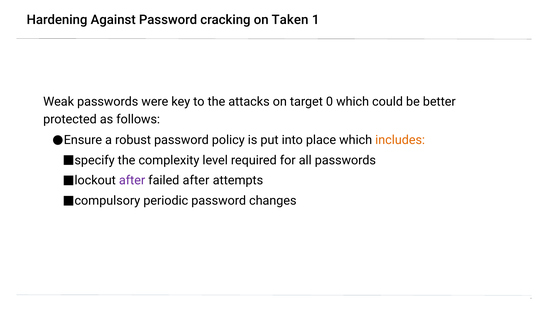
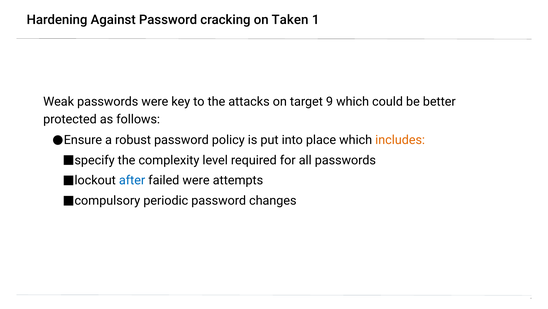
0: 0 -> 9 (330, 102)
after colour: purple -> blue (132, 180)
failed after: after -> were (196, 180)
